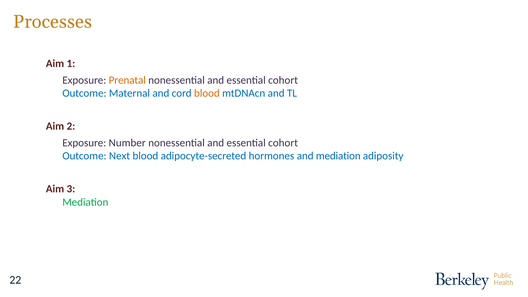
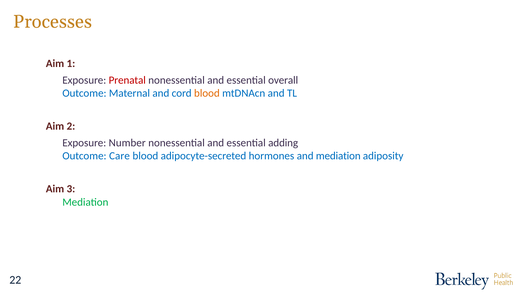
Prenatal colour: orange -> red (127, 80)
cohort: cohort -> overall (283, 80)
cohort: cohort -> adding (283, 143)
Next: Next -> Care (119, 156)
